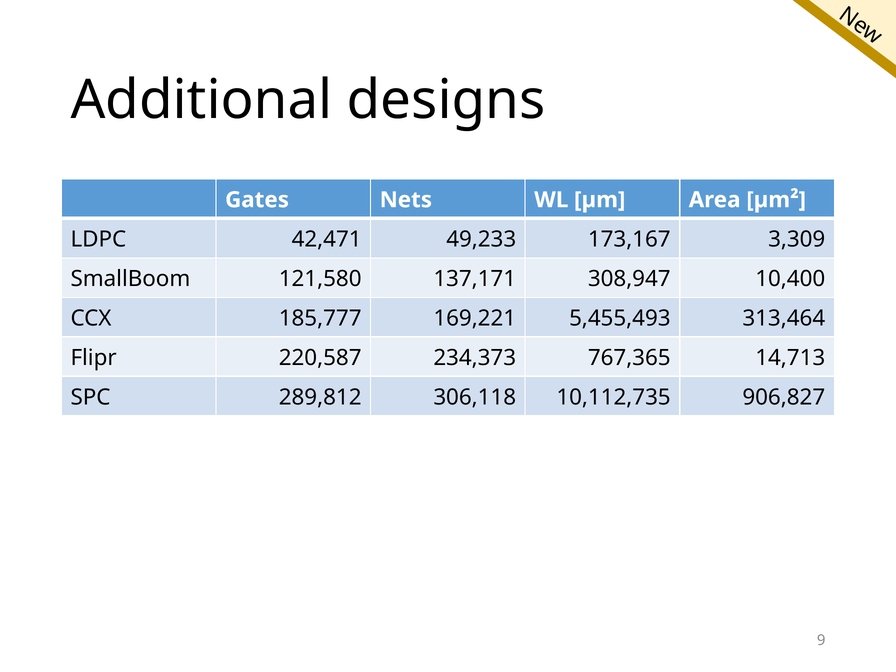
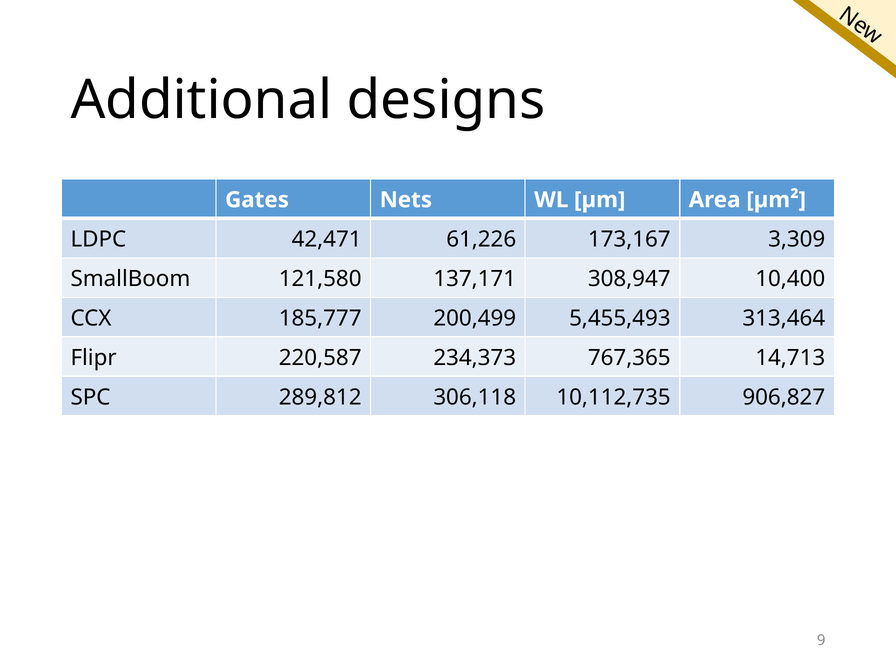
49,233: 49,233 -> 61,226 (481, 239)
169,221: 169,221 -> 200,499 (475, 318)
